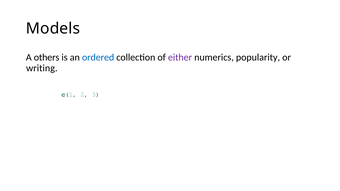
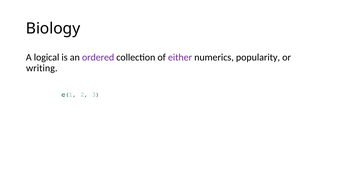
Models: Models -> Biology (53, 29)
others: others -> logical (47, 57)
ordered colour: blue -> purple (98, 57)
